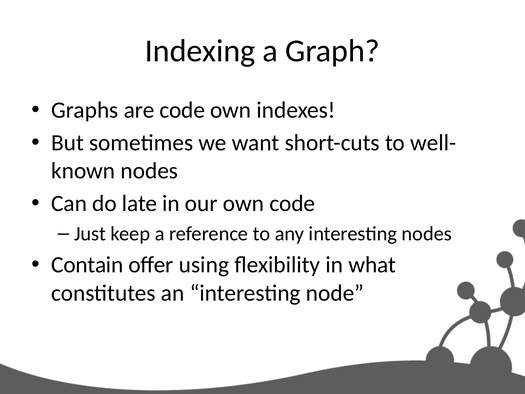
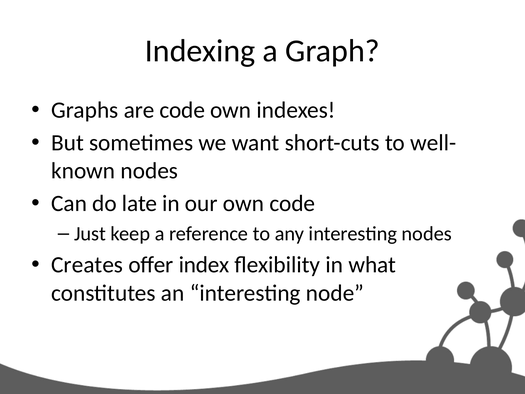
Contain: Contain -> Creates (87, 265)
using: using -> index (204, 265)
